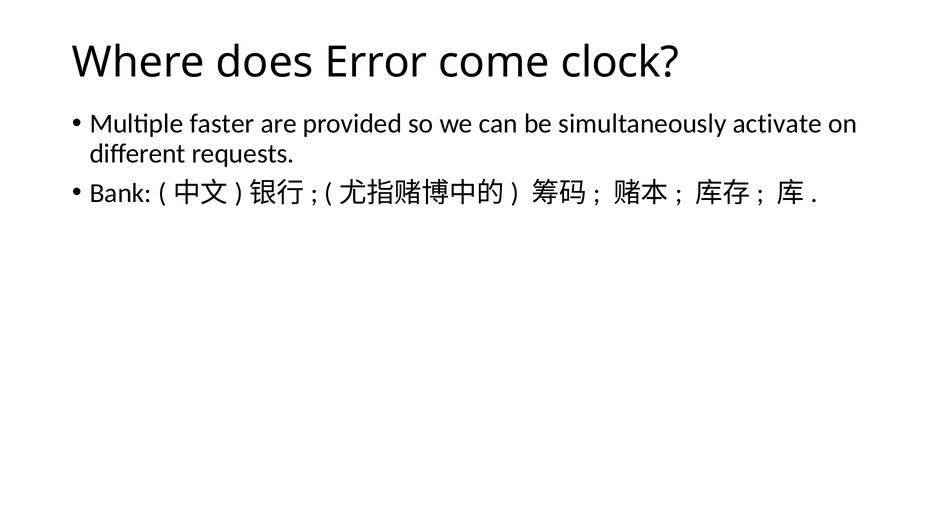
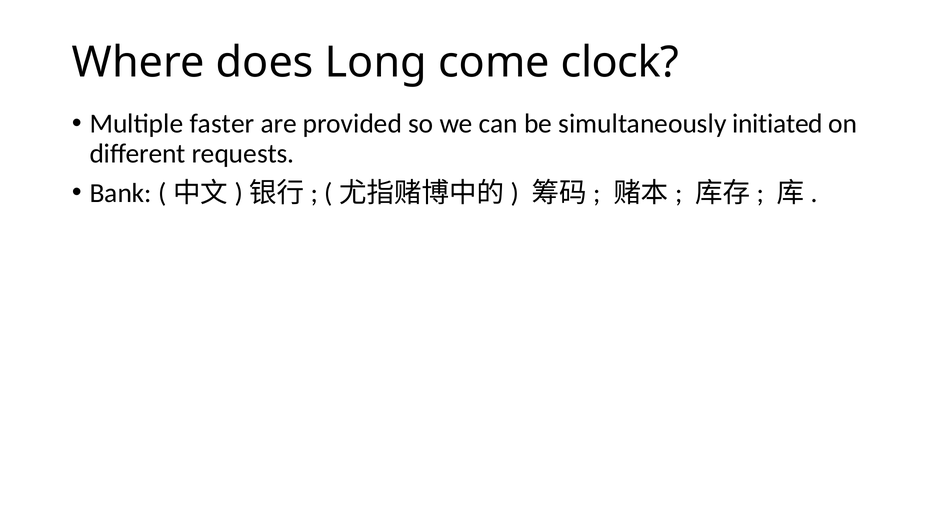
Error: Error -> Long (376, 63)
activate: activate -> initiated (777, 124)
